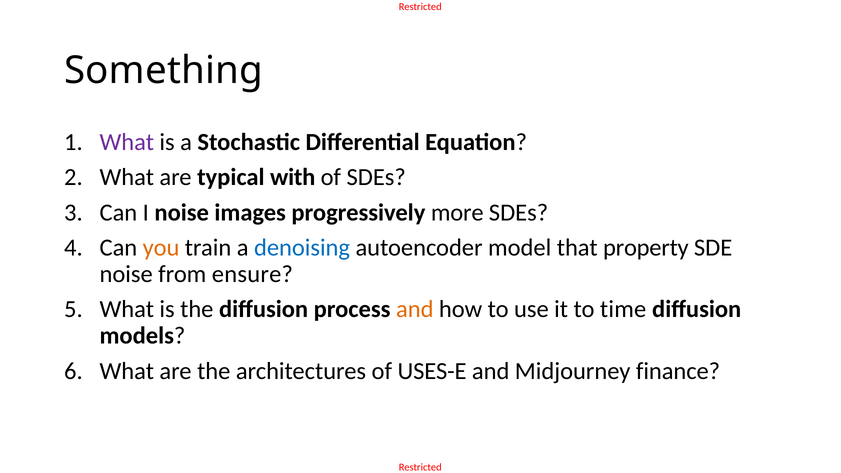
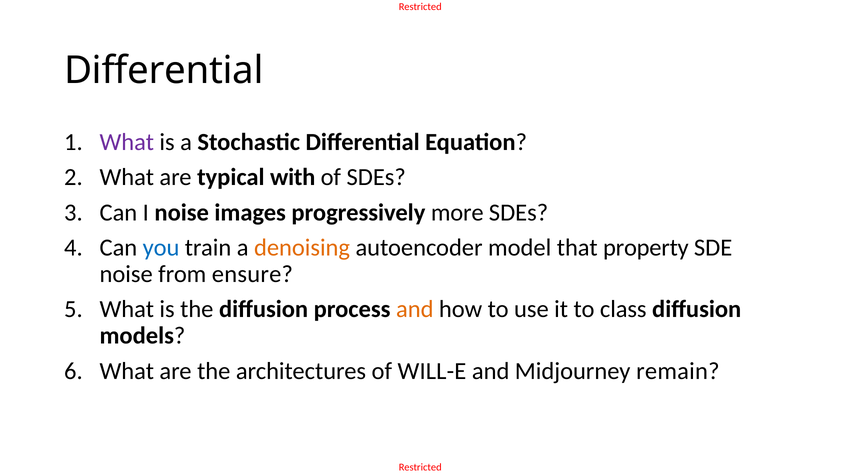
Something: Something -> Differential (164, 71)
you colour: orange -> blue (161, 248)
denoising colour: blue -> orange (302, 248)
time: time -> class (623, 309)
USES-E: USES-E -> WILL-E (432, 371)
finance: finance -> remain (678, 371)
